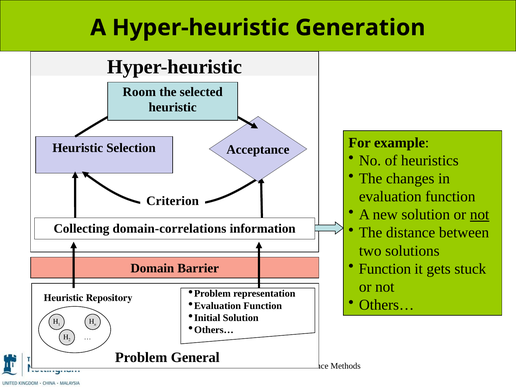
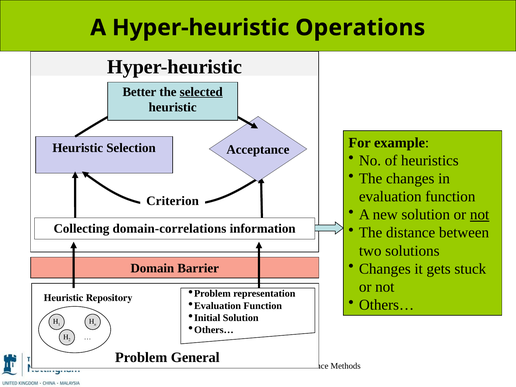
Generation: Generation -> Operations (360, 28)
Room: Room -> Better (139, 92)
selected underline: none -> present (201, 92)
Function: Function -> Changes (385, 269)
